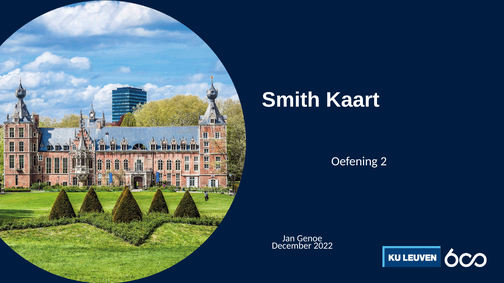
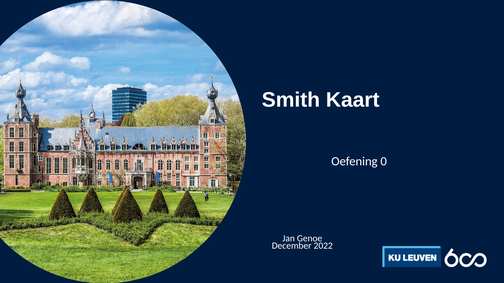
2: 2 -> 0 (384, 161)
